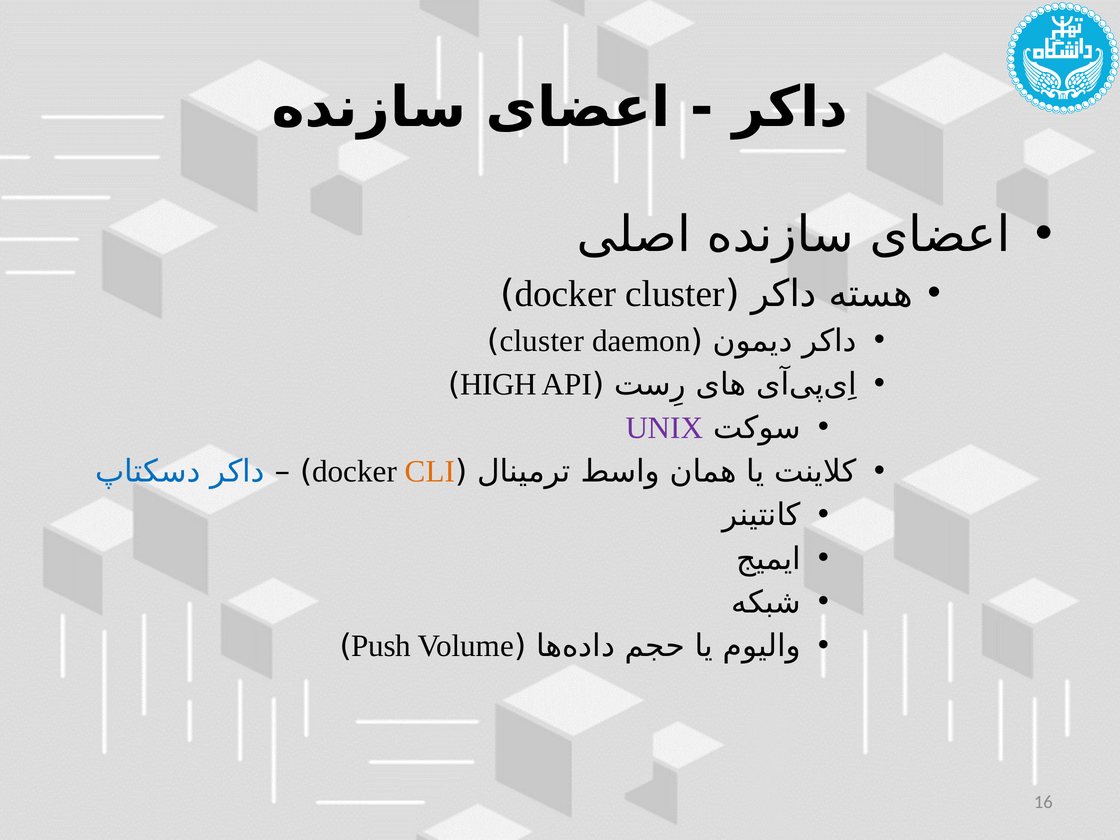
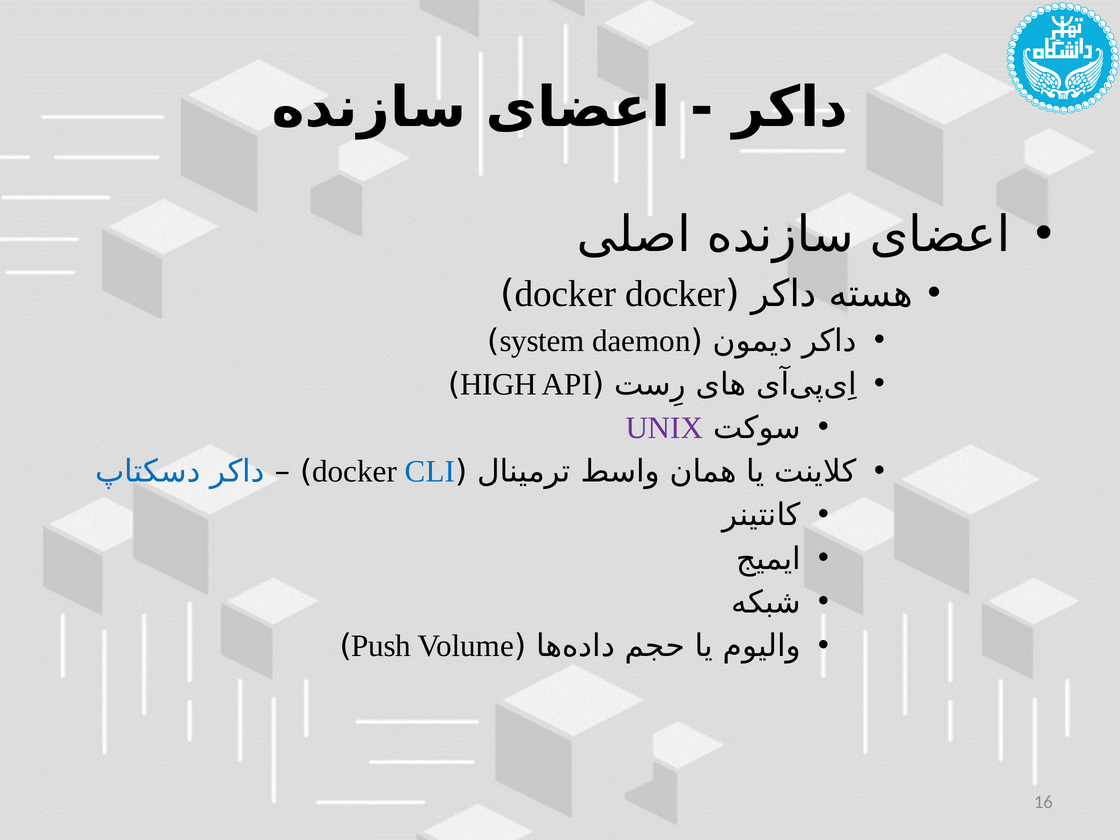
docker cluster: cluster -> docker (675, 294)
cluster: cluster -> system (542, 341)
CLI colour: orange -> blue (430, 472)
